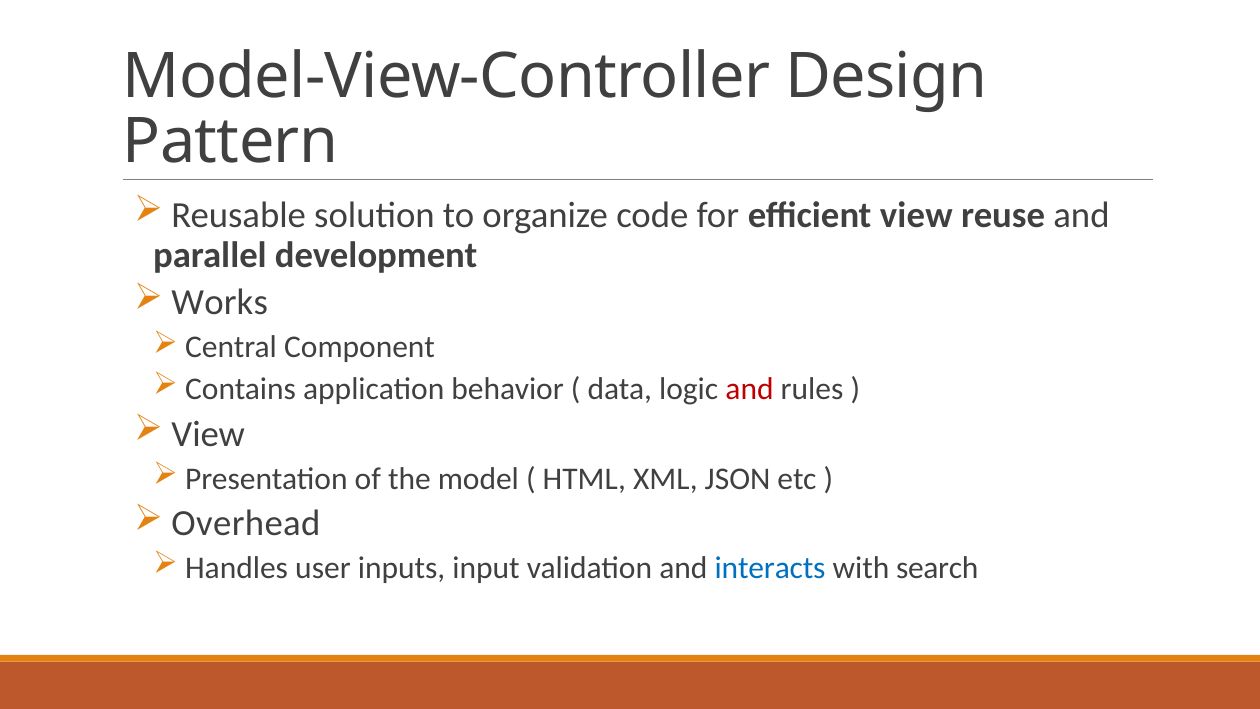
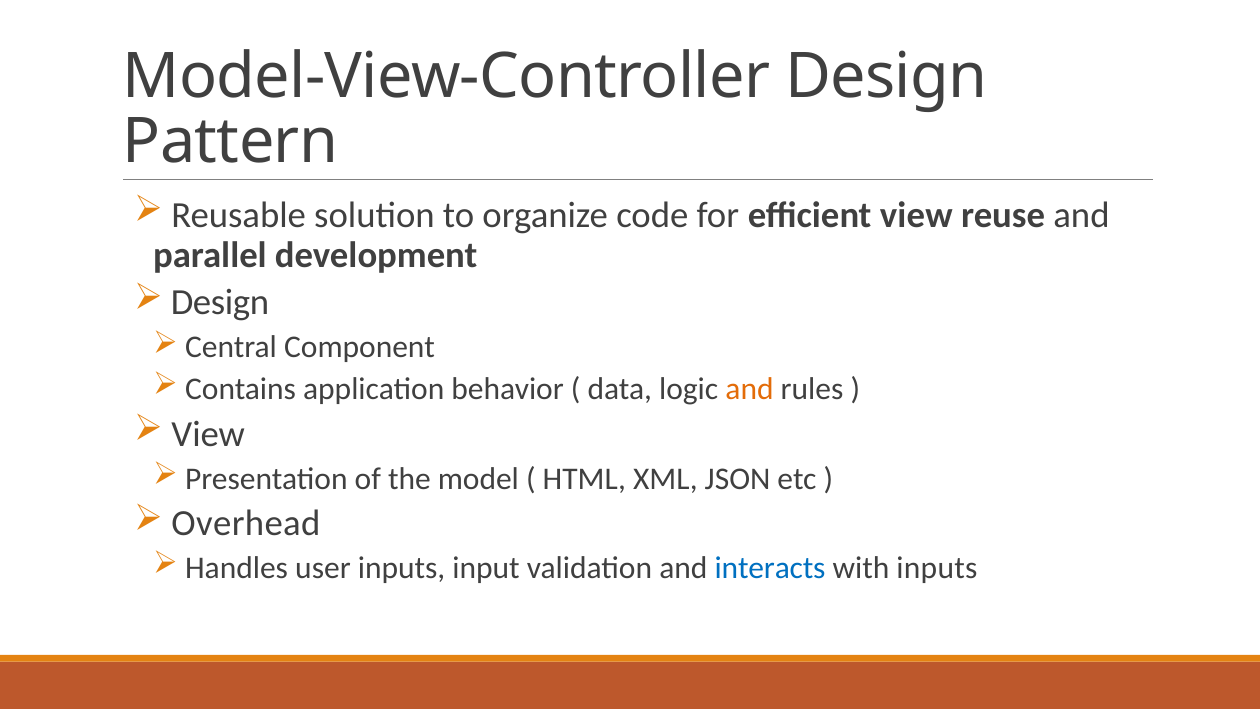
Works: Works -> Design (220, 302)
and colour: red -> orange (750, 389)
with search: search -> inputs (937, 568)
